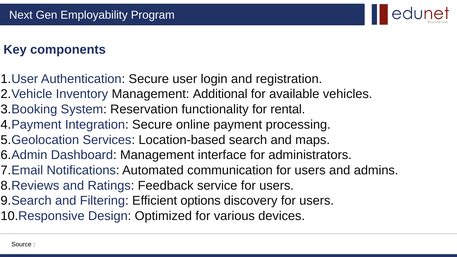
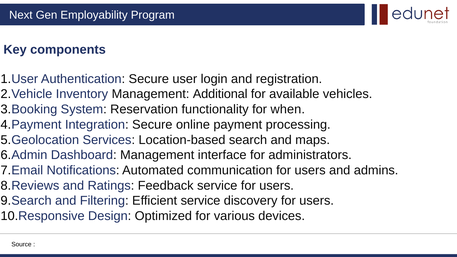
rental: rental -> when (288, 109)
Efficient options: options -> service (201, 201)
